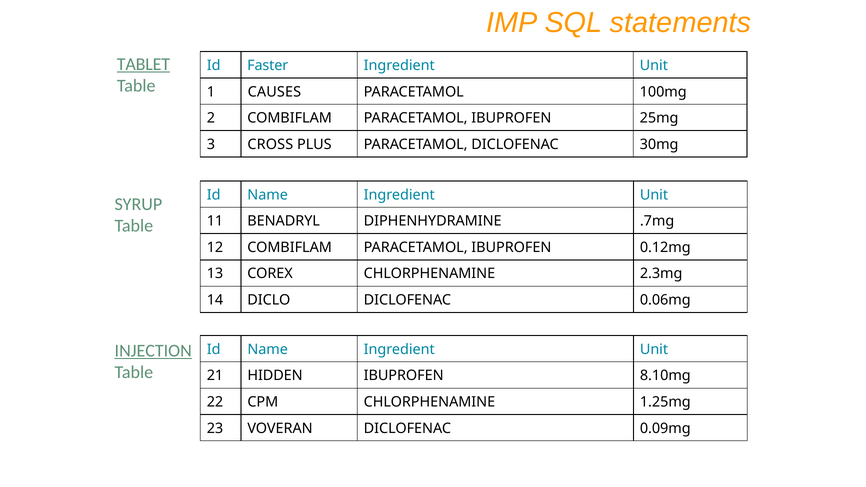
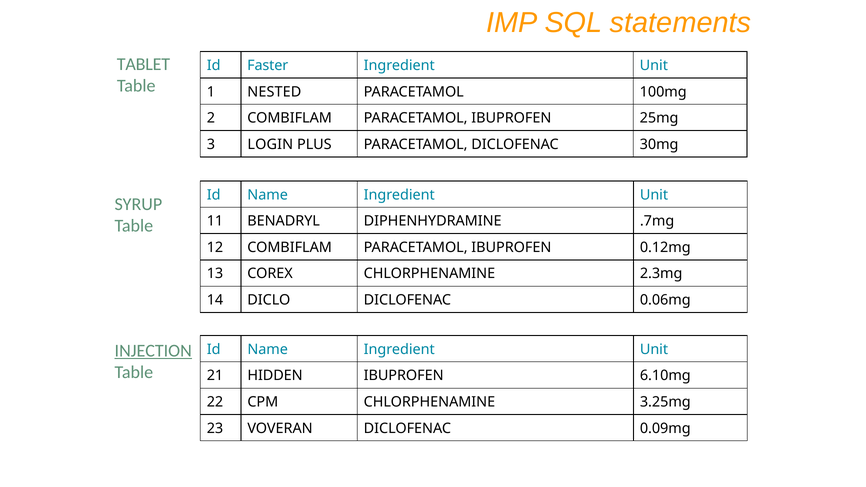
TABLET underline: present -> none (143, 64)
CAUSES: CAUSES -> NESTED (274, 92)
CROSS: CROSS -> LOGIN (270, 144)
8.10mg: 8.10mg -> 6.10mg (665, 376)
1.25mg: 1.25mg -> 3.25mg (665, 402)
